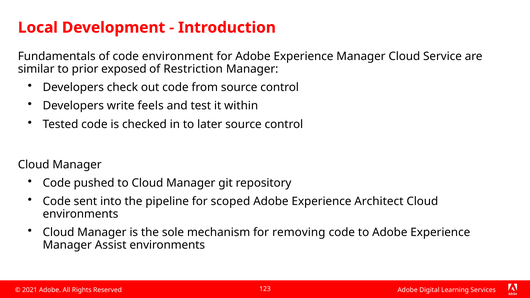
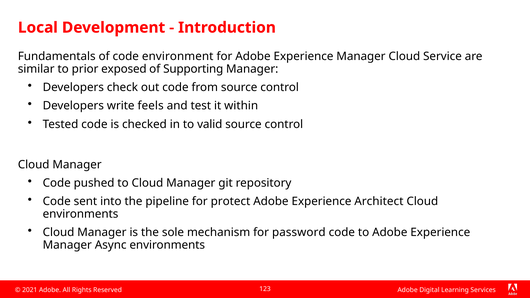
Restriction: Restriction -> Supporting (193, 69)
later: later -> valid (210, 124)
scoped: scoped -> protect (230, 202)
removing: removing -> password (299, 233)
Assist: Assist -> Async (111, 245)
